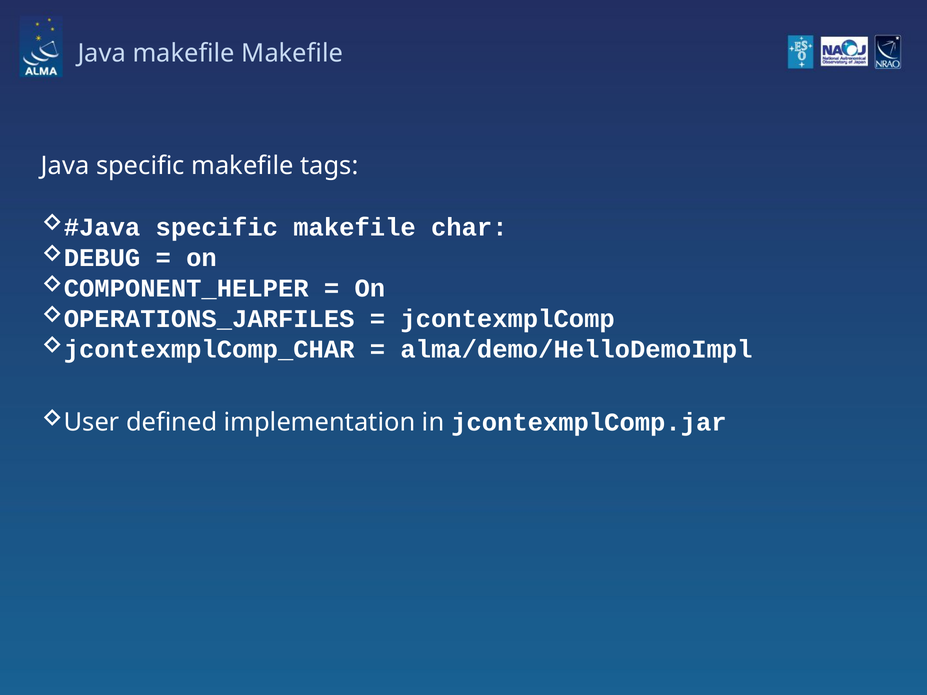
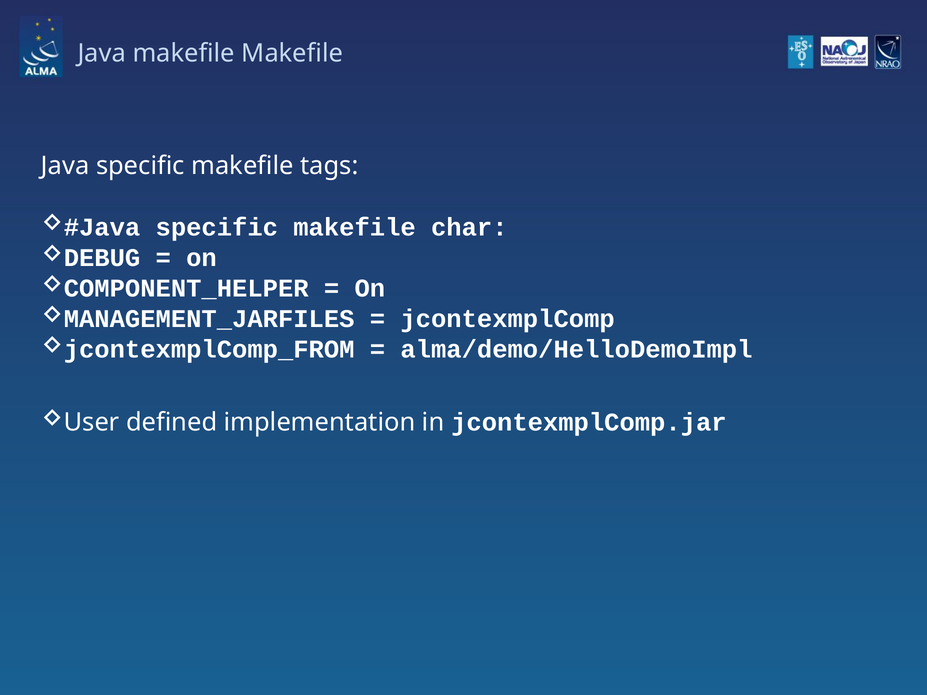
OPERATIONS_JARFILES: OPERATIONS_JARFILES -> MANAGEMENT_JARFILES (209, 319)
jcontexmplComp_CHAR: jcontexmplComp_CHAR -> jcontexmplComp_FROM (209, 350)
